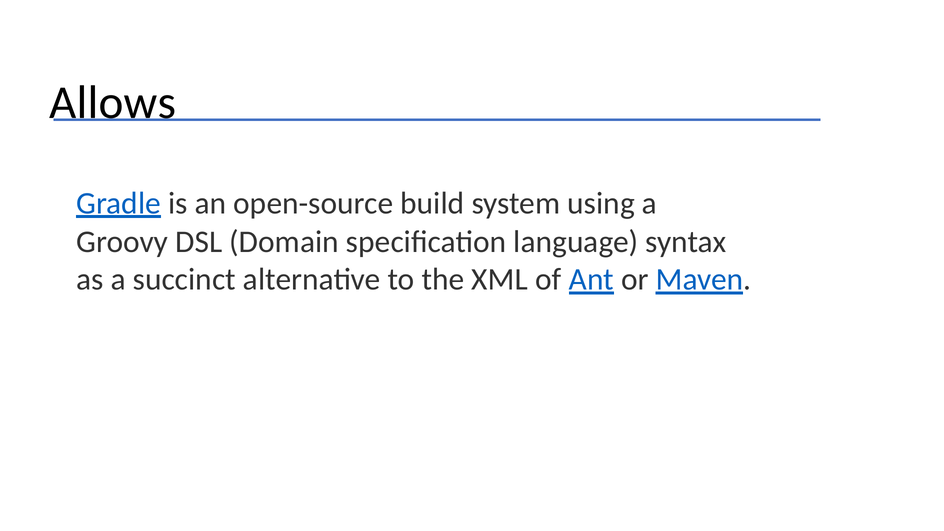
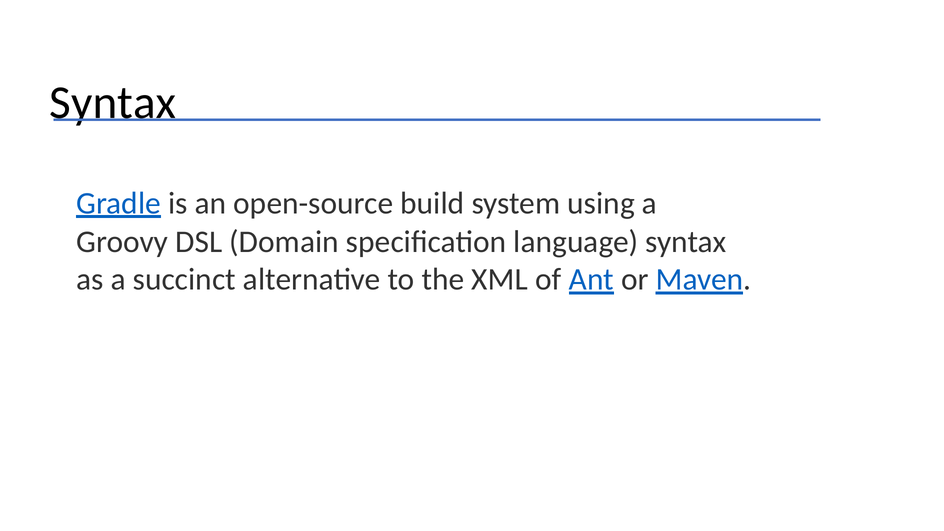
Allows: Allows -> Syntax (113, 103)
